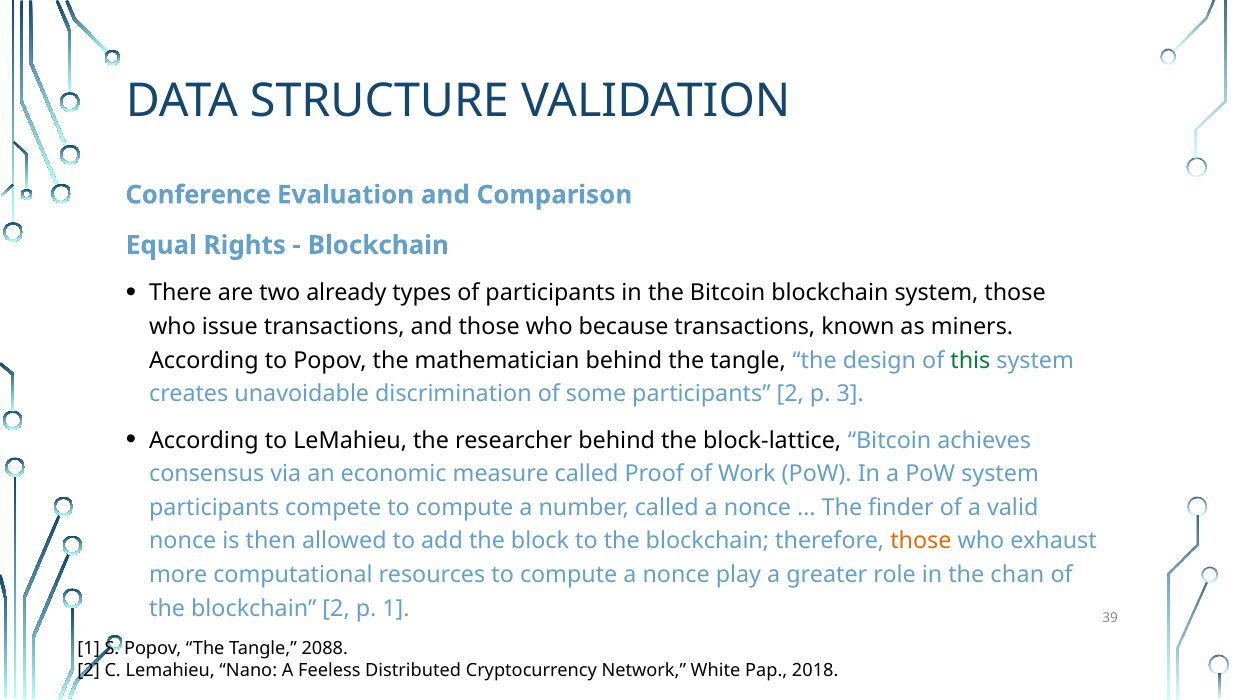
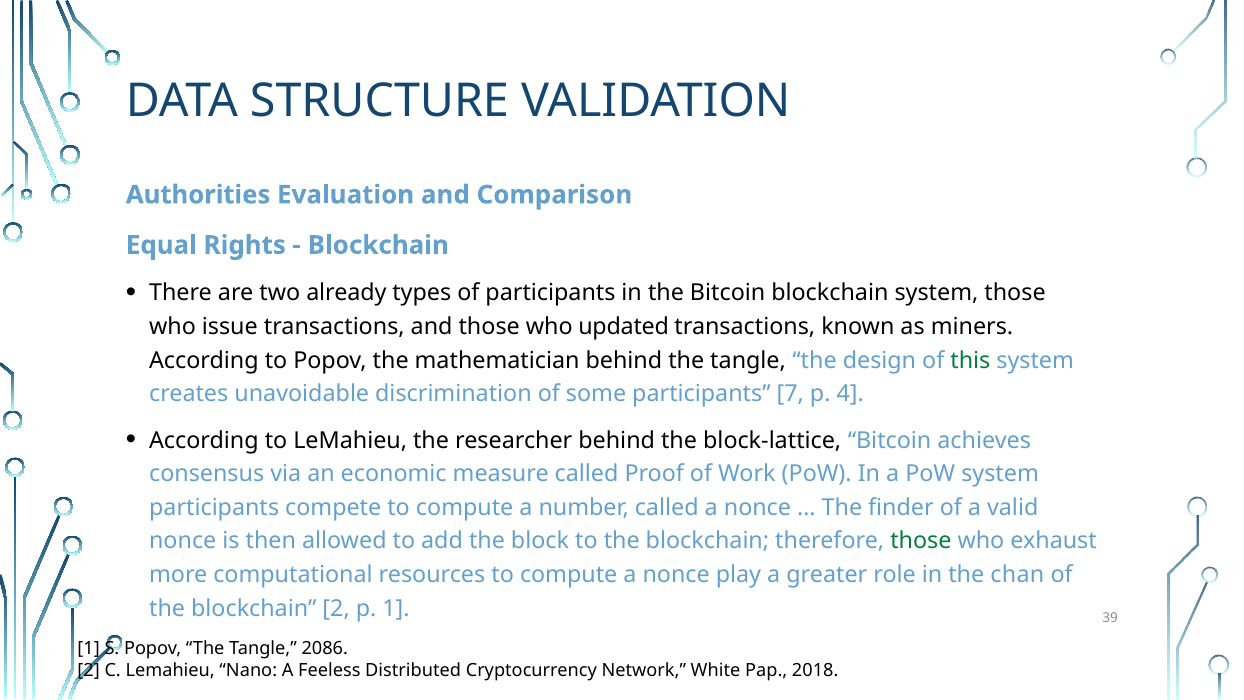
Conference: Conference -> Authorities (198, 195)
because: because -> updated (624, 327)
participants 2: 2 -> 7 (790, 394)
3: 3 -> 4 (850, 394)
those colour: orange -> green (921, 541)
2088: 2088 -> 2086 (325, 649)
